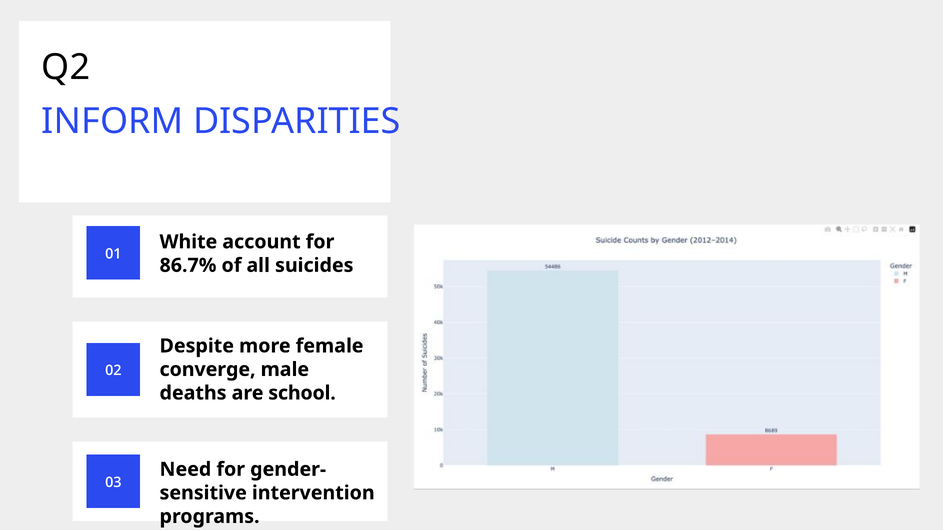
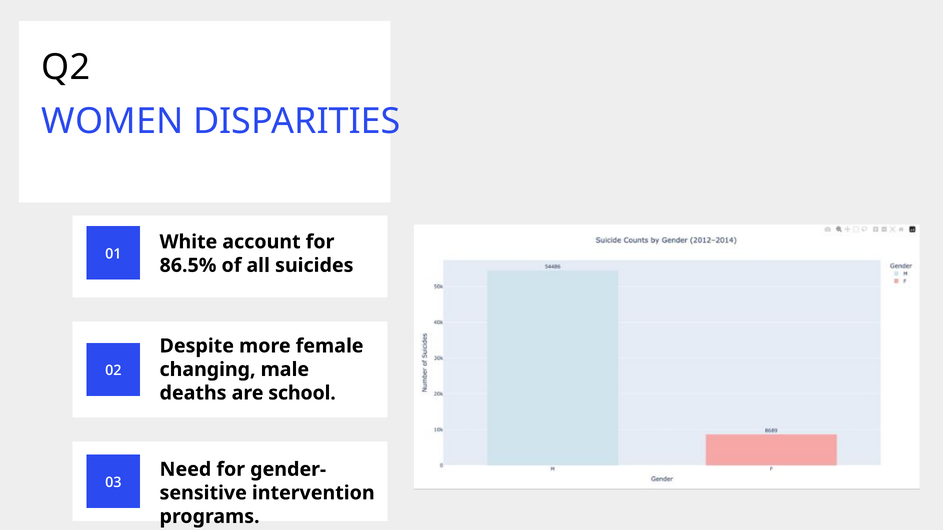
INFORM: INFORM -> WOMEN (113, 122)
86.7%: 86.7% -> 86.5% (188, 266)
converge: converge -> changing (208, 370)
